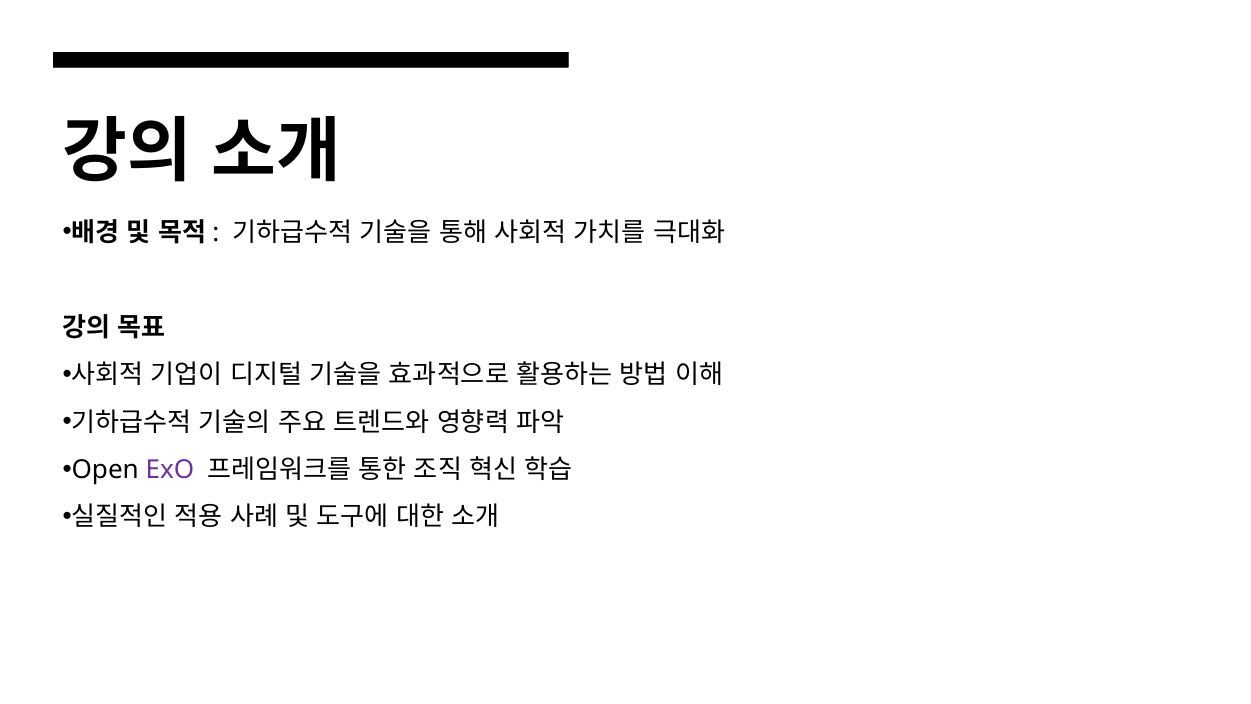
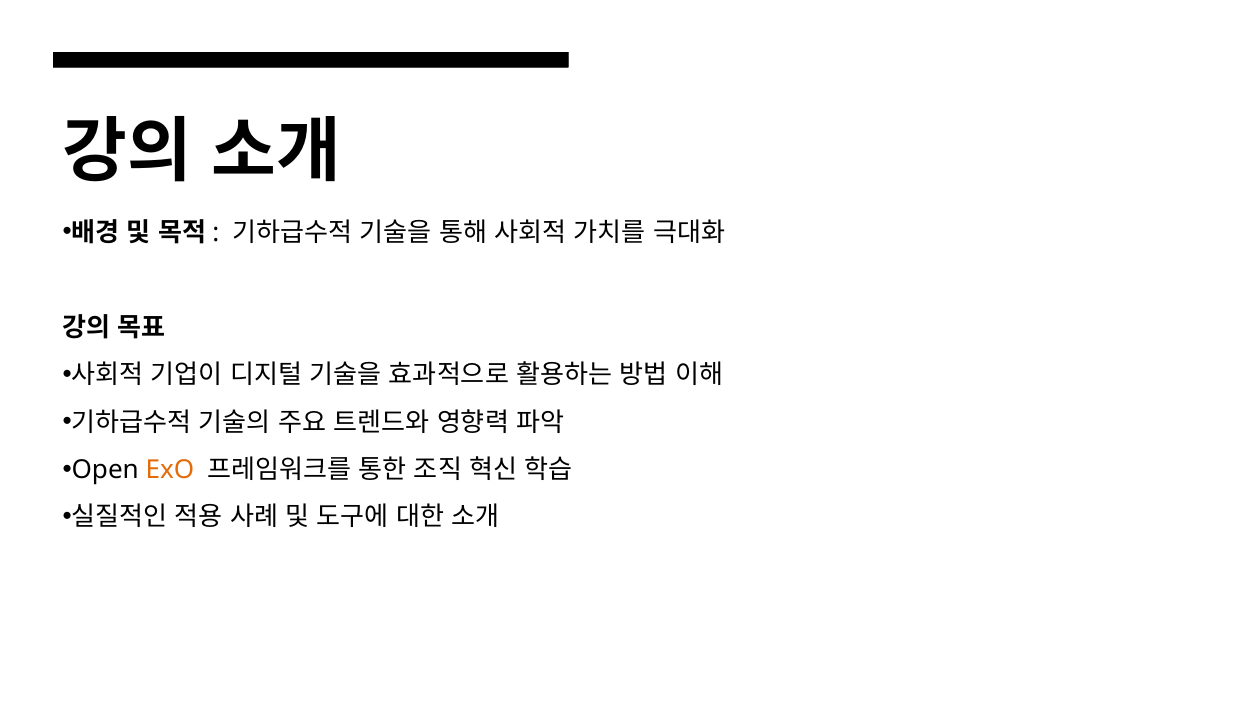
ExO colour: purple -> orange (170, 470)
